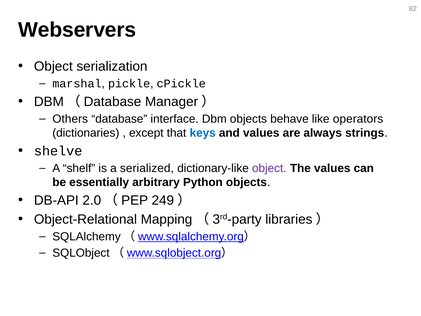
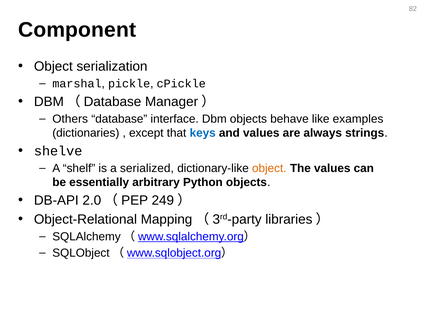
Webservers: Webservers -> Component (77, 30)
operators: operators -> examples (358, 119)
object colour: purple -> orange (269, 168)
